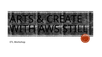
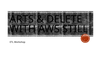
CREATE: CREATE -> DELETE (64, 19)
